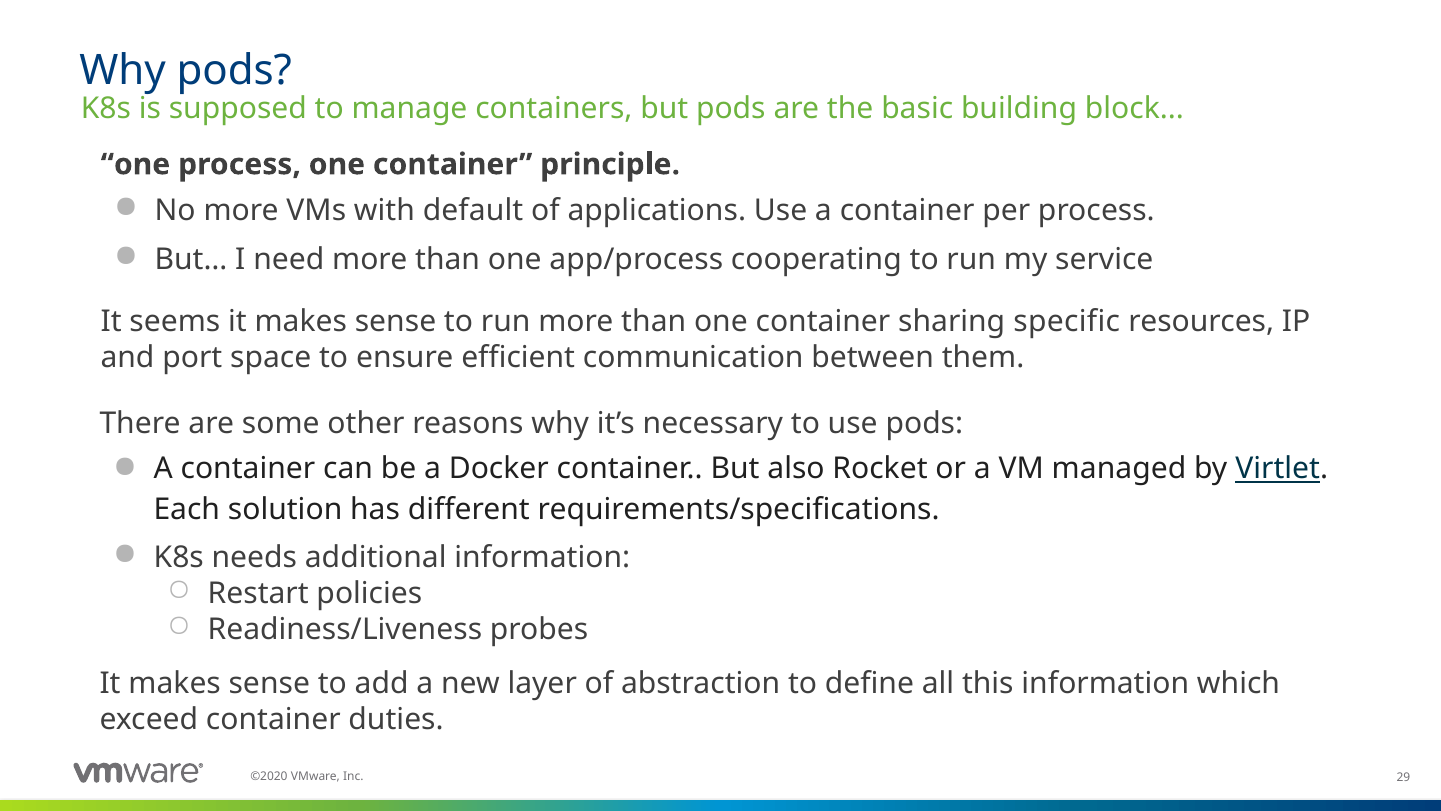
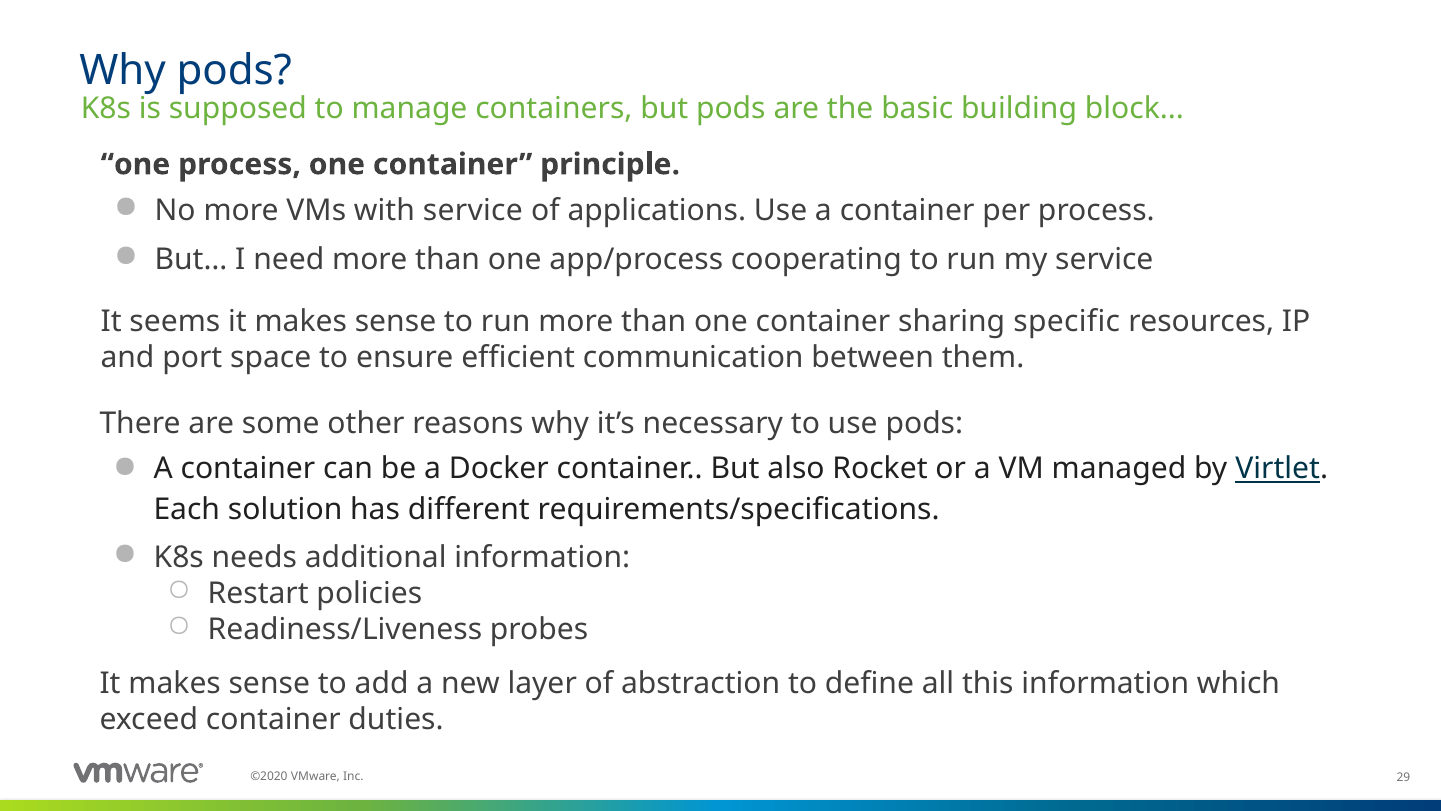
with default: default -> service (473, 210)
